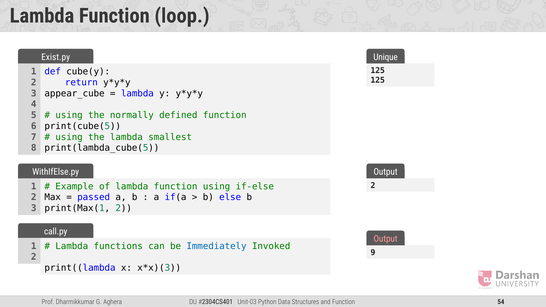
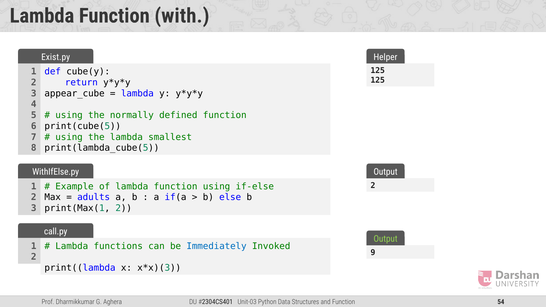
loop: loop -> with (182, 16)
Unique: Unique -> Helper (385, 57)
passed: passed -> adults (94, 197)
Output colour: pink -> light green (386, 239)
